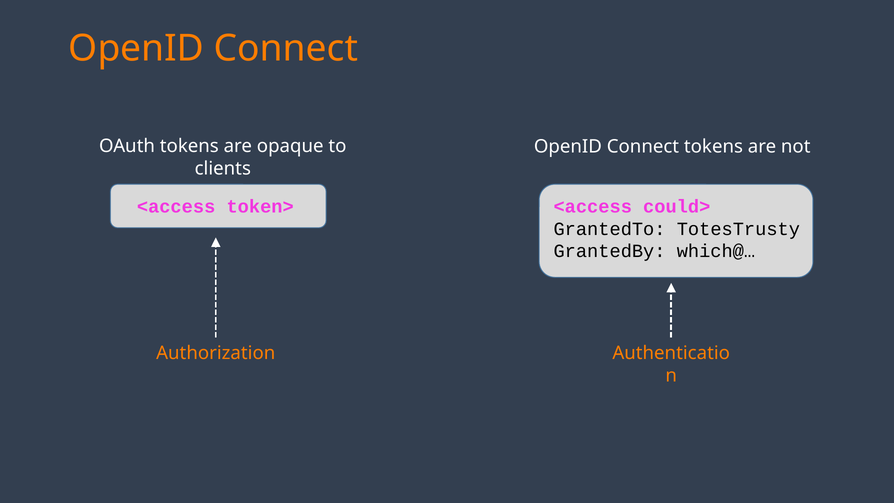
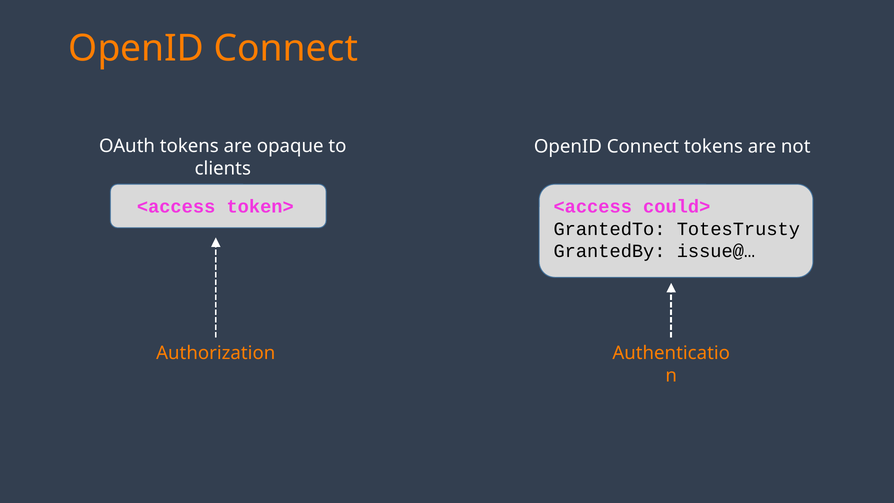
which@…: which@… -> issue@… (716, 251)
